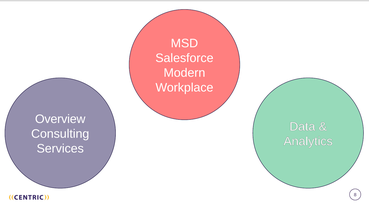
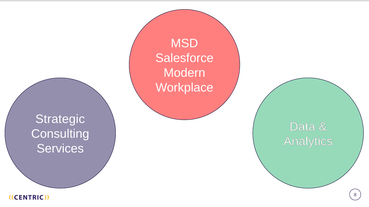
Overview: Overview -> Strategic (60, 119)
